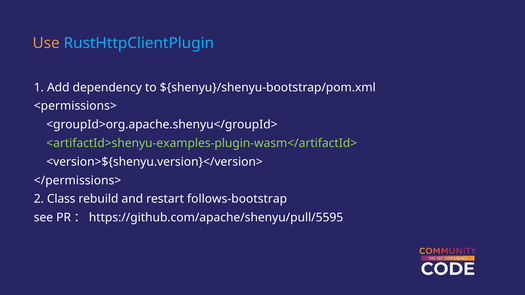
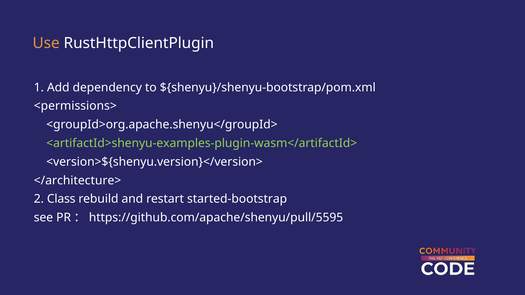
RustHttpClientPlugin colour: light blue -> white (139, 43)
</permissions>: </permissions> -> </architecture> (78, 181)
follows-bootstrap: follows-bootstrap -> started-bootstrap (237, 199)
